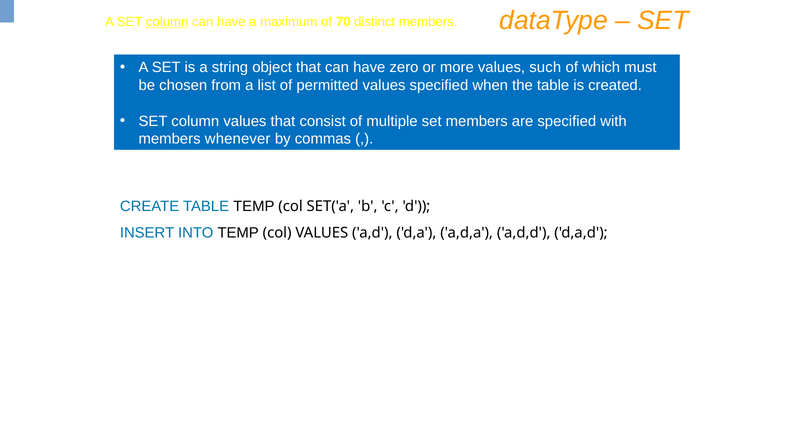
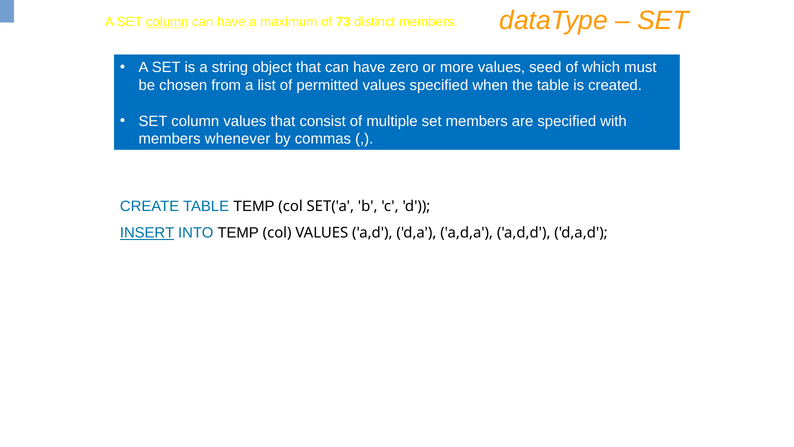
70: 70 -> 73 (343, 22)
such: such -> seed (545, 67)
INSERT underline: none -> present (147, 233)
